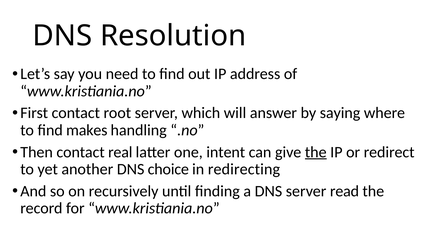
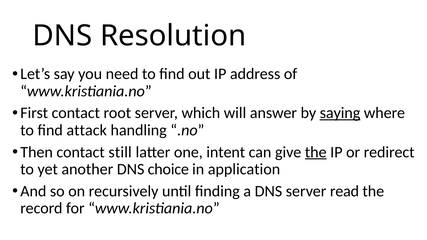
saying underline: none -> present (340, 113)
makes: makes -> attack (87, 130)
real: real -> still (120, 152)
redirecting: redirecting -> application (244, 169)
